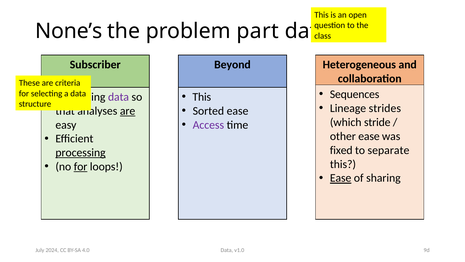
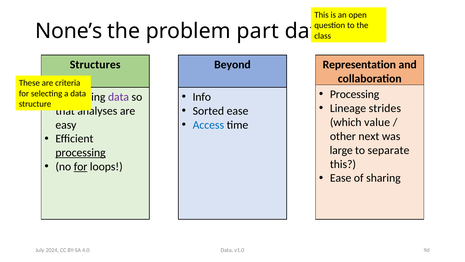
Heterogeneous: Heterogeneous -> Representation (359, 64)
Subscriber: Subscriber -> Structures (95, 64)
Sequences: Sequences -> Processing (355, 94)
This: This -> Info (202, 97)
are underline: present -> none (128, 111)
stride: stride -> value (377, 122)
Access colour: purple -> blue (208, 125)
other ease: ease -> next (369, 136)
fixed: fixed -> large (341, 150)
Ease underline: present -> none (341, 178)
